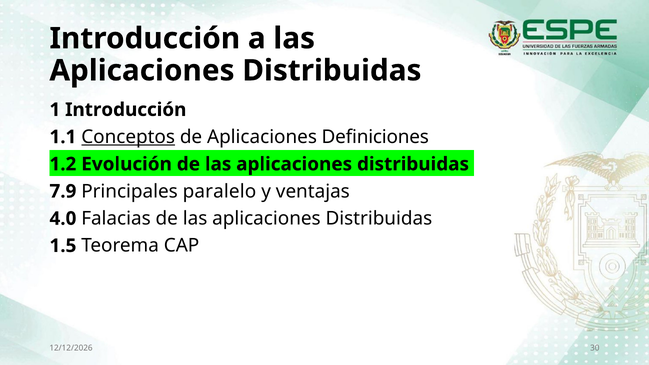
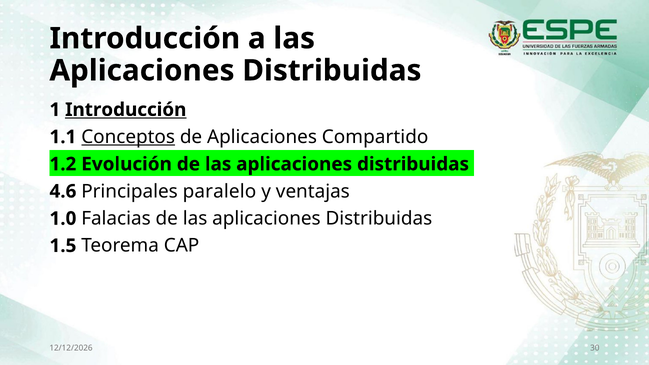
Introducción underline: none -> present (126, 110)
Definiciones: Definiciones -> Compartido (375, 137)
7.9: 7.9 -> 4.6 (63, 191)
4.0: 4.0 -> 1.0 (63, 219)
